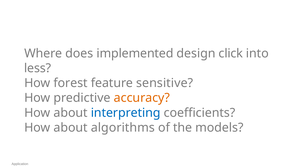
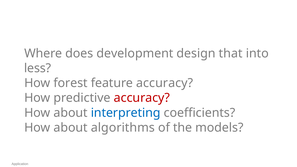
implemented: implemented -> development (135, 53)
click: click -> that (231, 53)
feature sensitive: sensitive -> accuracy (165, 83)
accuracy colour: orange -> red (142, 98)
